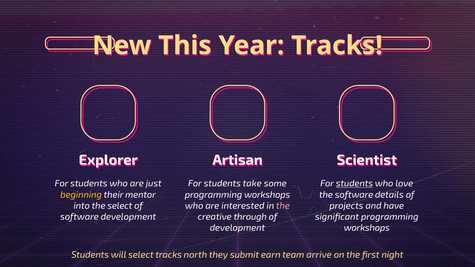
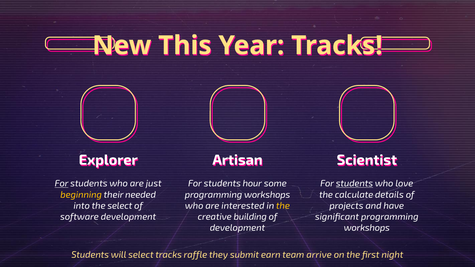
For underline: none -> present (62, 184)
take: take -> hour (252, 184)
mentor: mentor -> needed (141, 195)
the software: software -> calculate (354, 195)
the colour: pink -> yellow (283, 206)
through: through -> building (250, 217)
north: north -> raffle (196, 255)
